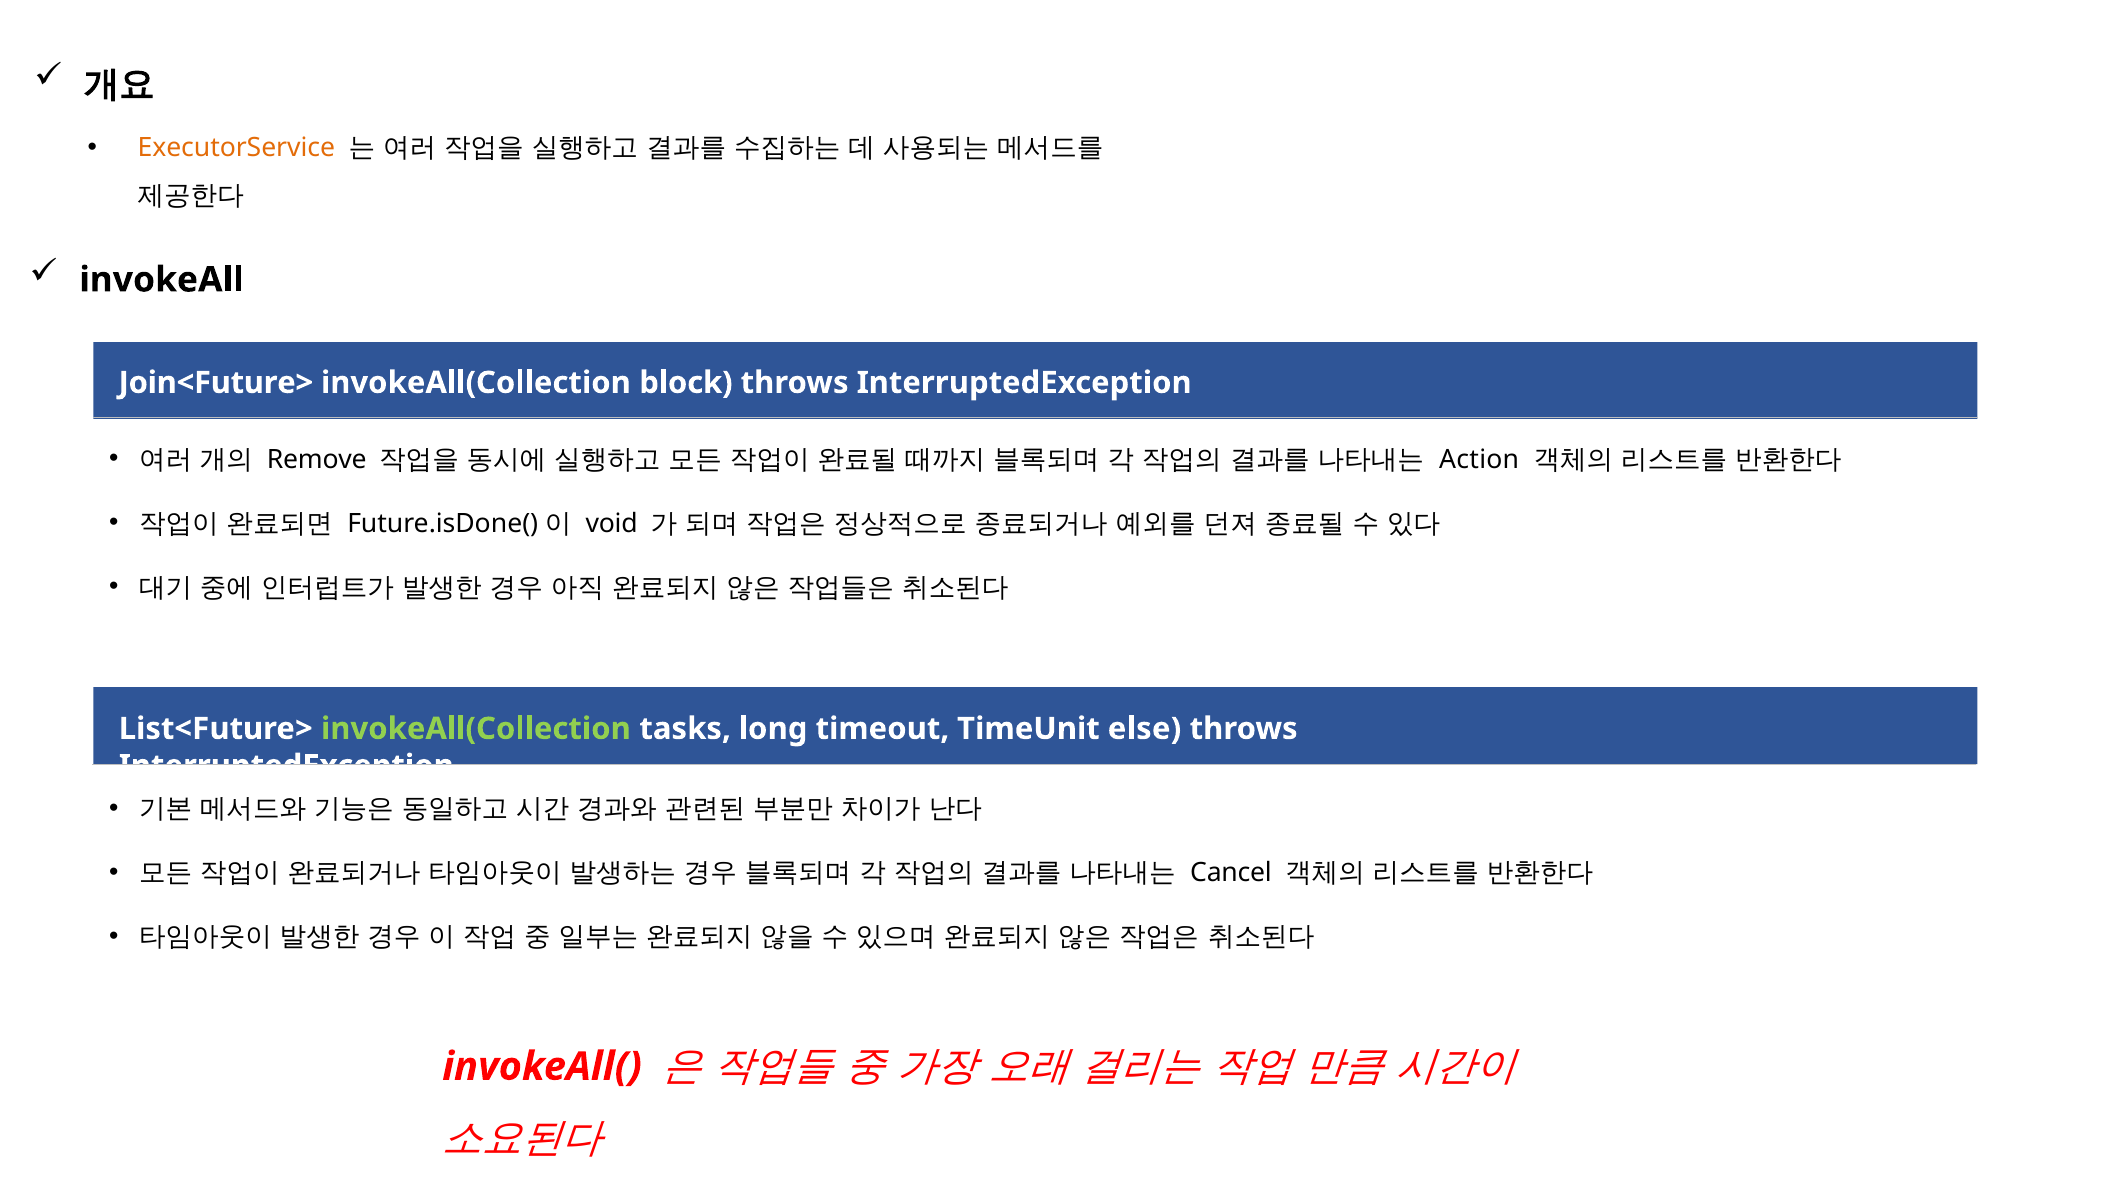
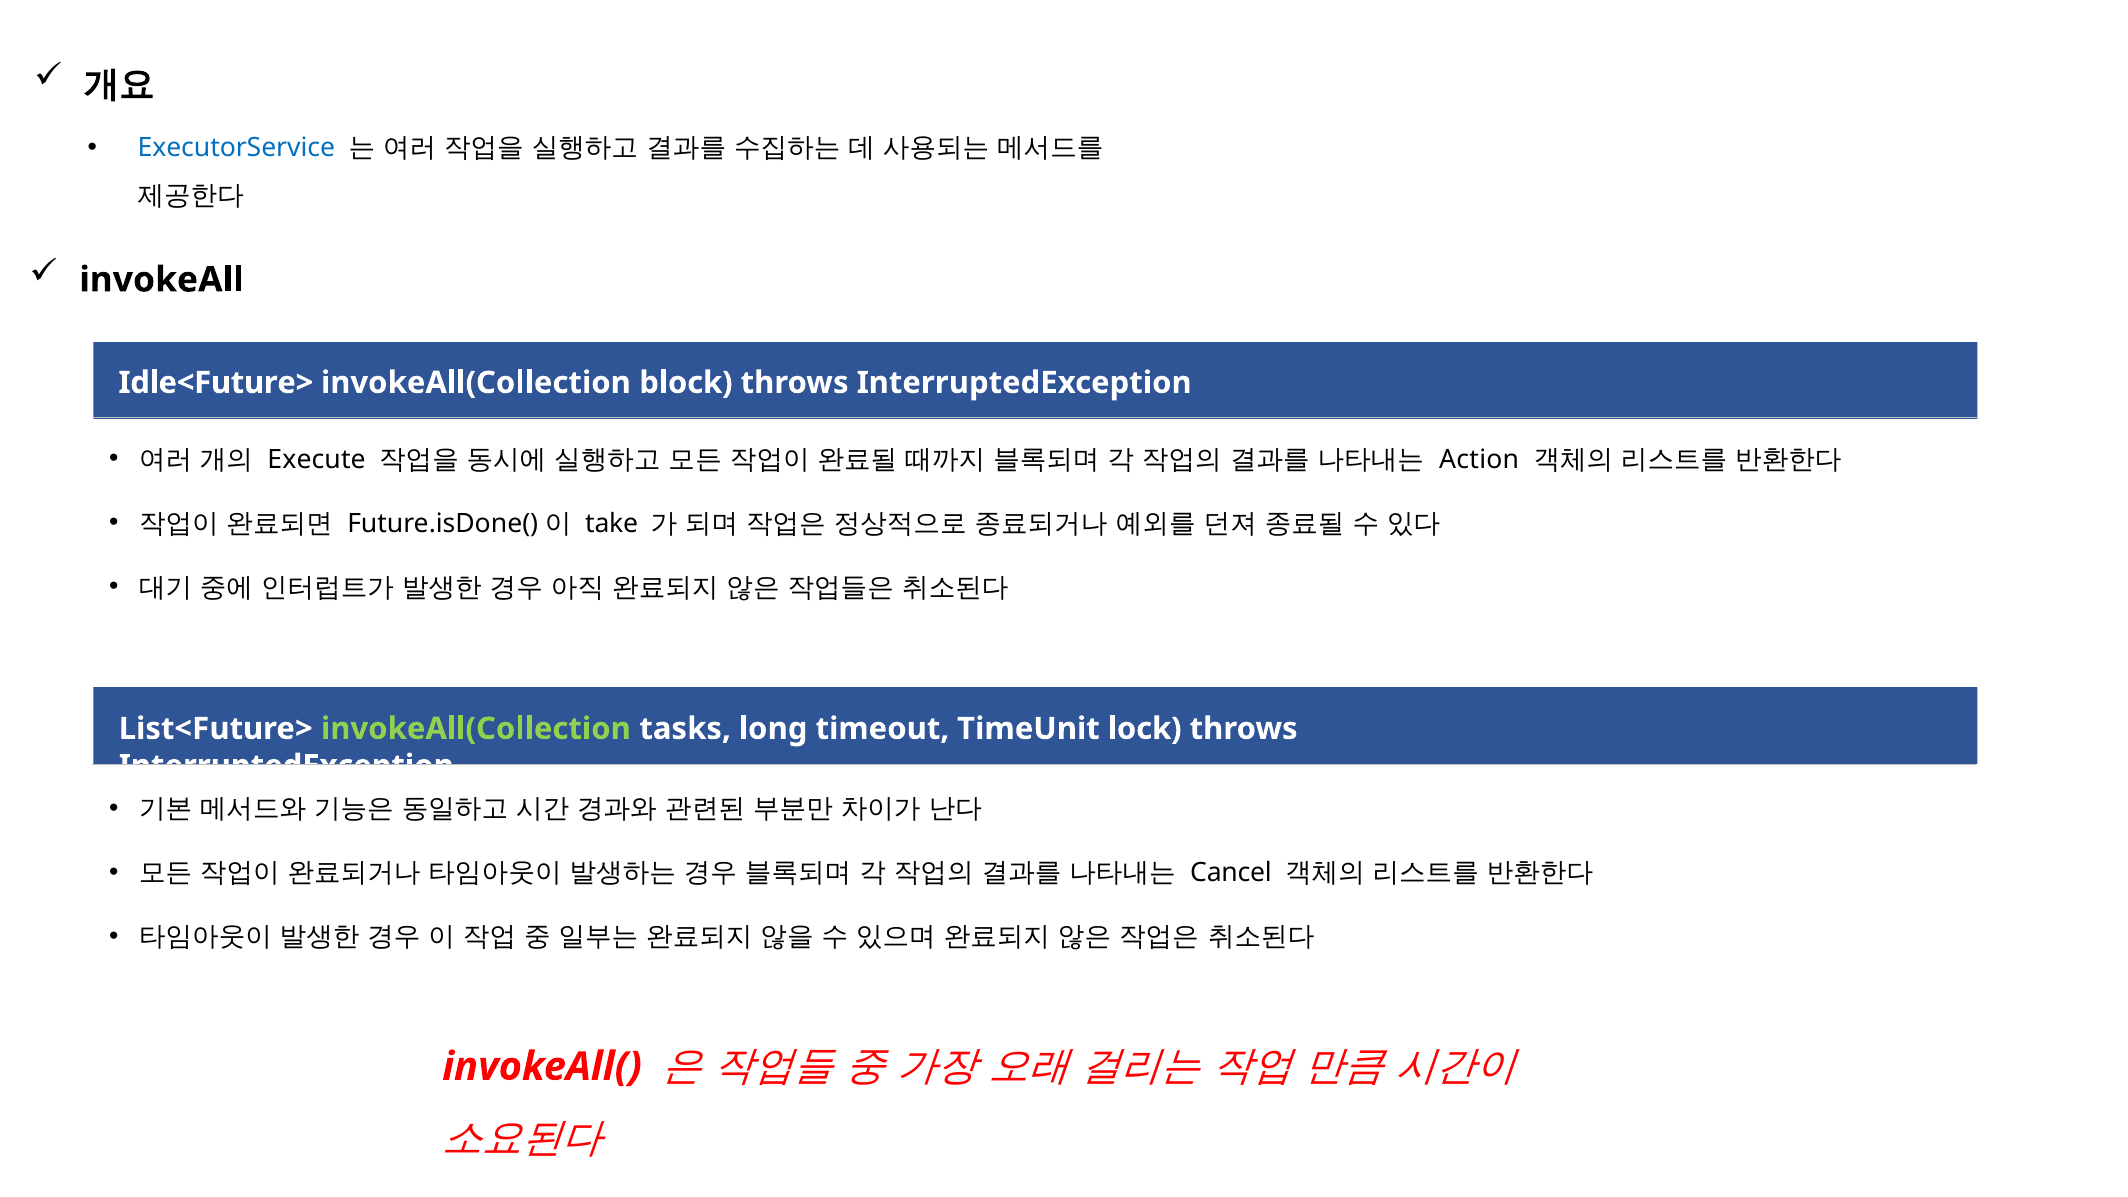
ExecutorService colour: orange -> blue (236, 148)
Join<Future>: Join<Future> -> Idle<Future> (216, 383)
Remove: Remove -> Execute (317, 460)
void: void -> take (612, 523)
else: else -> lock (1145, 729)
